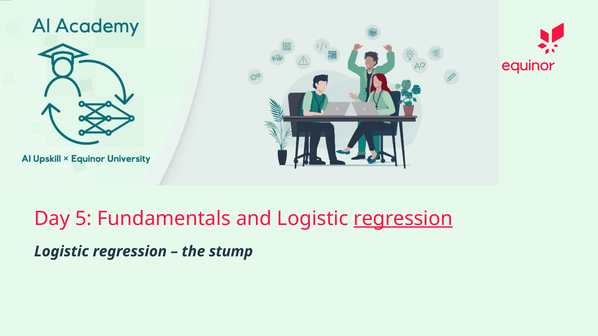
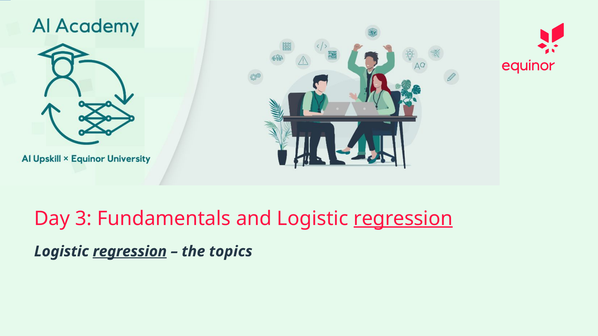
5: 5 -> 3 (84, 219)
regression underline: none -> present (130, 252)
stump: stump -> topics (231, 252)
